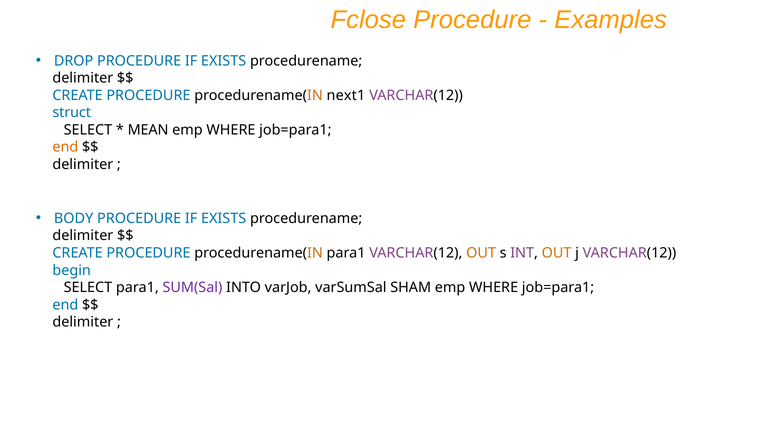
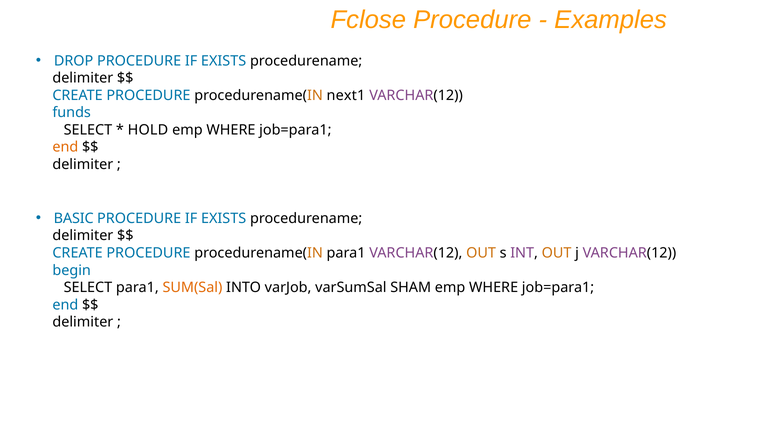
struct: struct -> funds (72, 113)
MEAN: MEAN -> HOLD (148, 130)
BODY: BODY -> BASIC (74, 219)
SUM(Sal colour: purple -> orange (192, 288)
